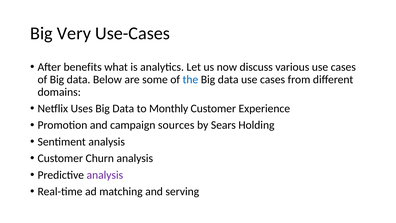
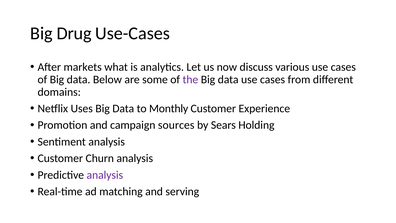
Very: Very -> Drug (74, 33)
benefits: benefits -> markets (83, 67)
the colour: blue -> purple (190, 79)
